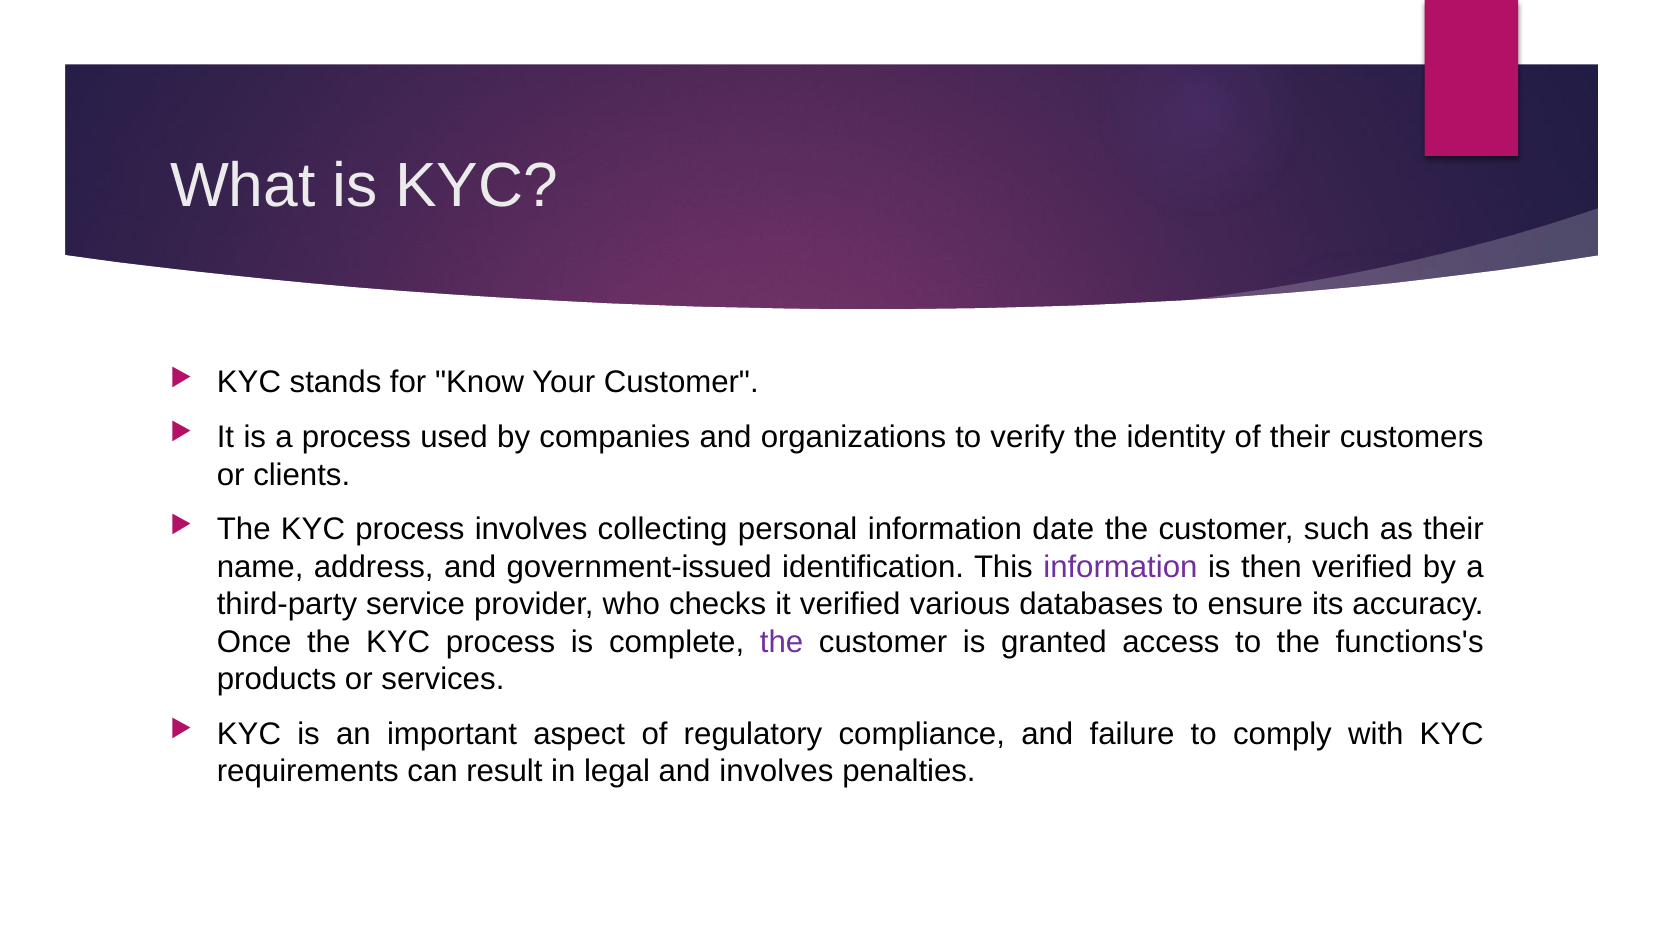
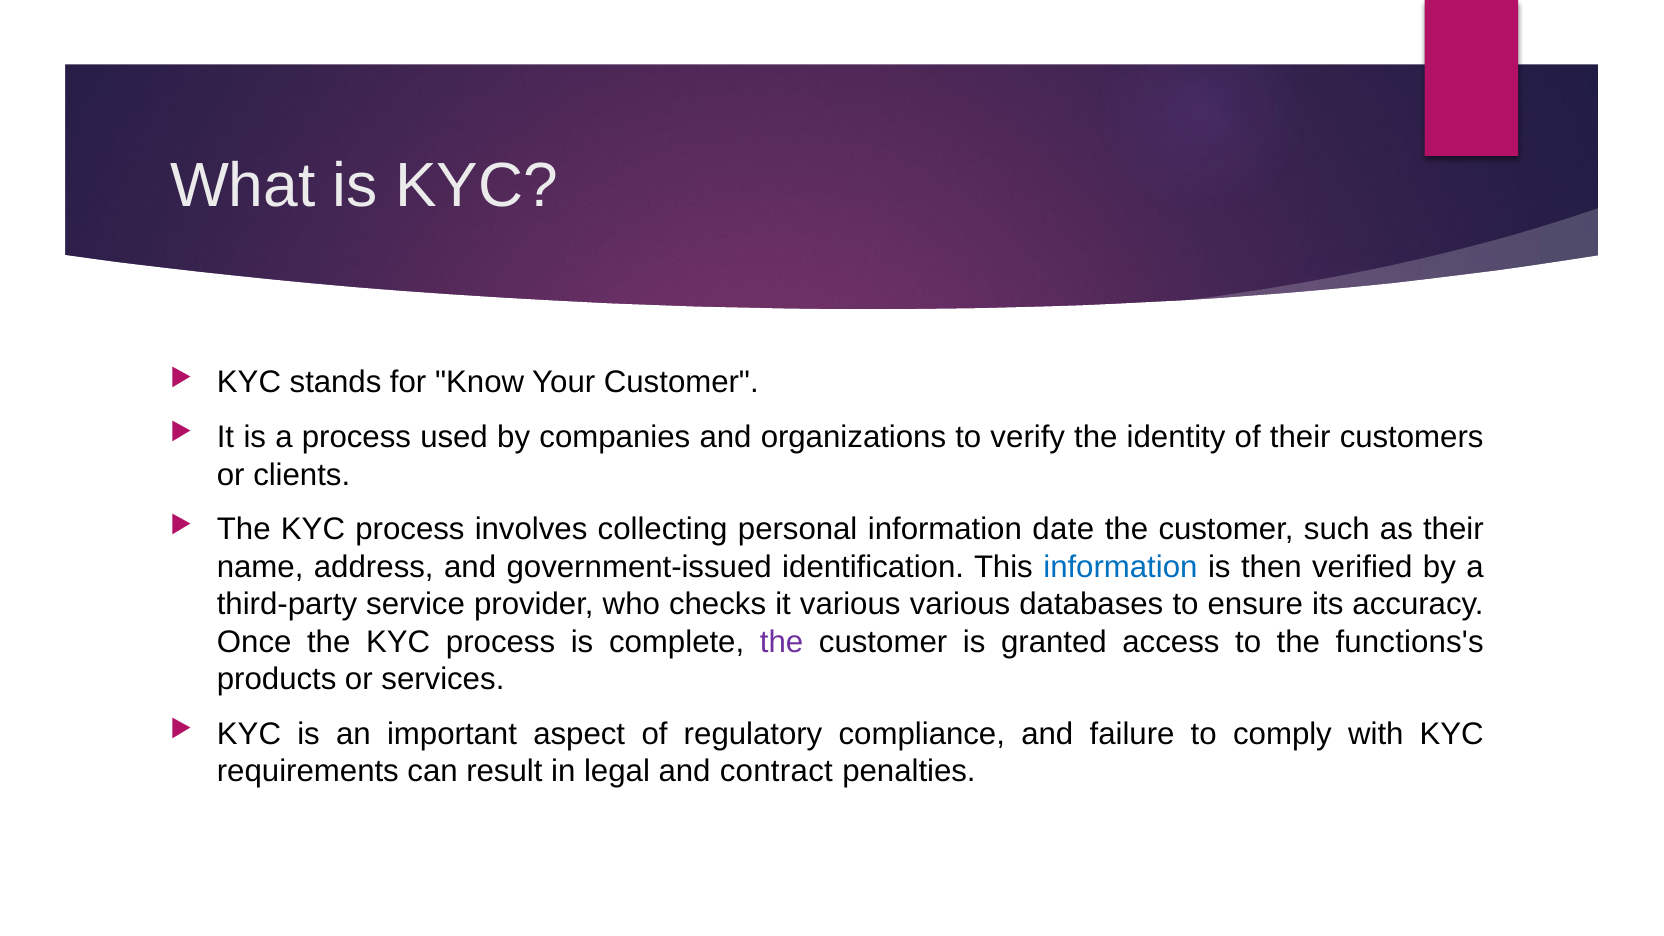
information colour: purple -> blue (1120, 567)
it verified: verified -> various (850, 604)
and involves: involves -> contract (776, 771)
